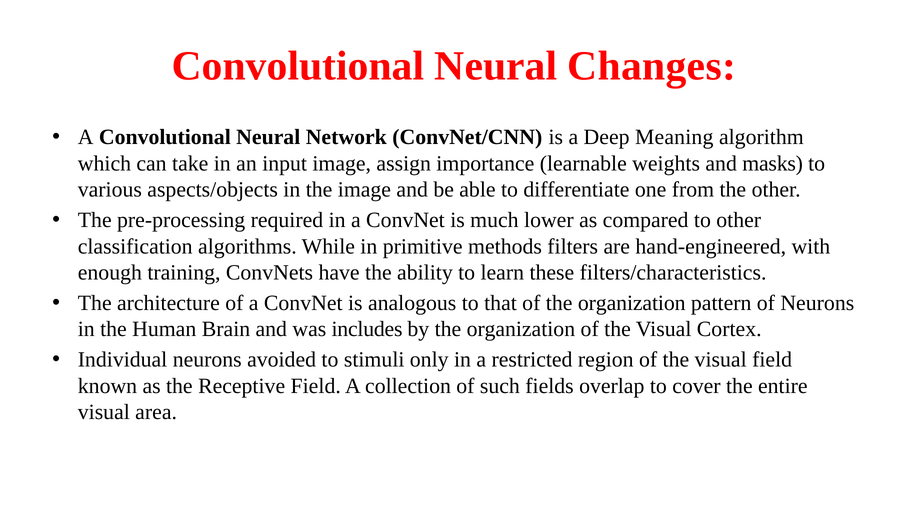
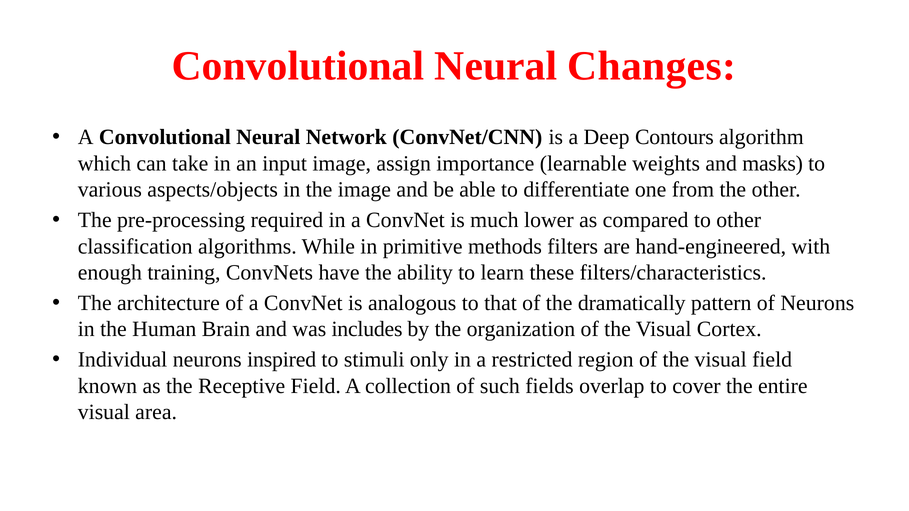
Meaning: Meaning -> Contours (674, 137)
of the organization: organization -> dramatically (632, 303)
avoided: avoided -> inspired (282, 360)
